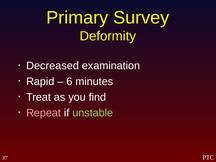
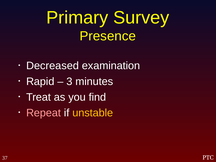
Deformity: Deformity -> Presence (108, 36)
6: 6 -> 3 (69, 81)
unstable colour: light green -> yellow (93, 113)
